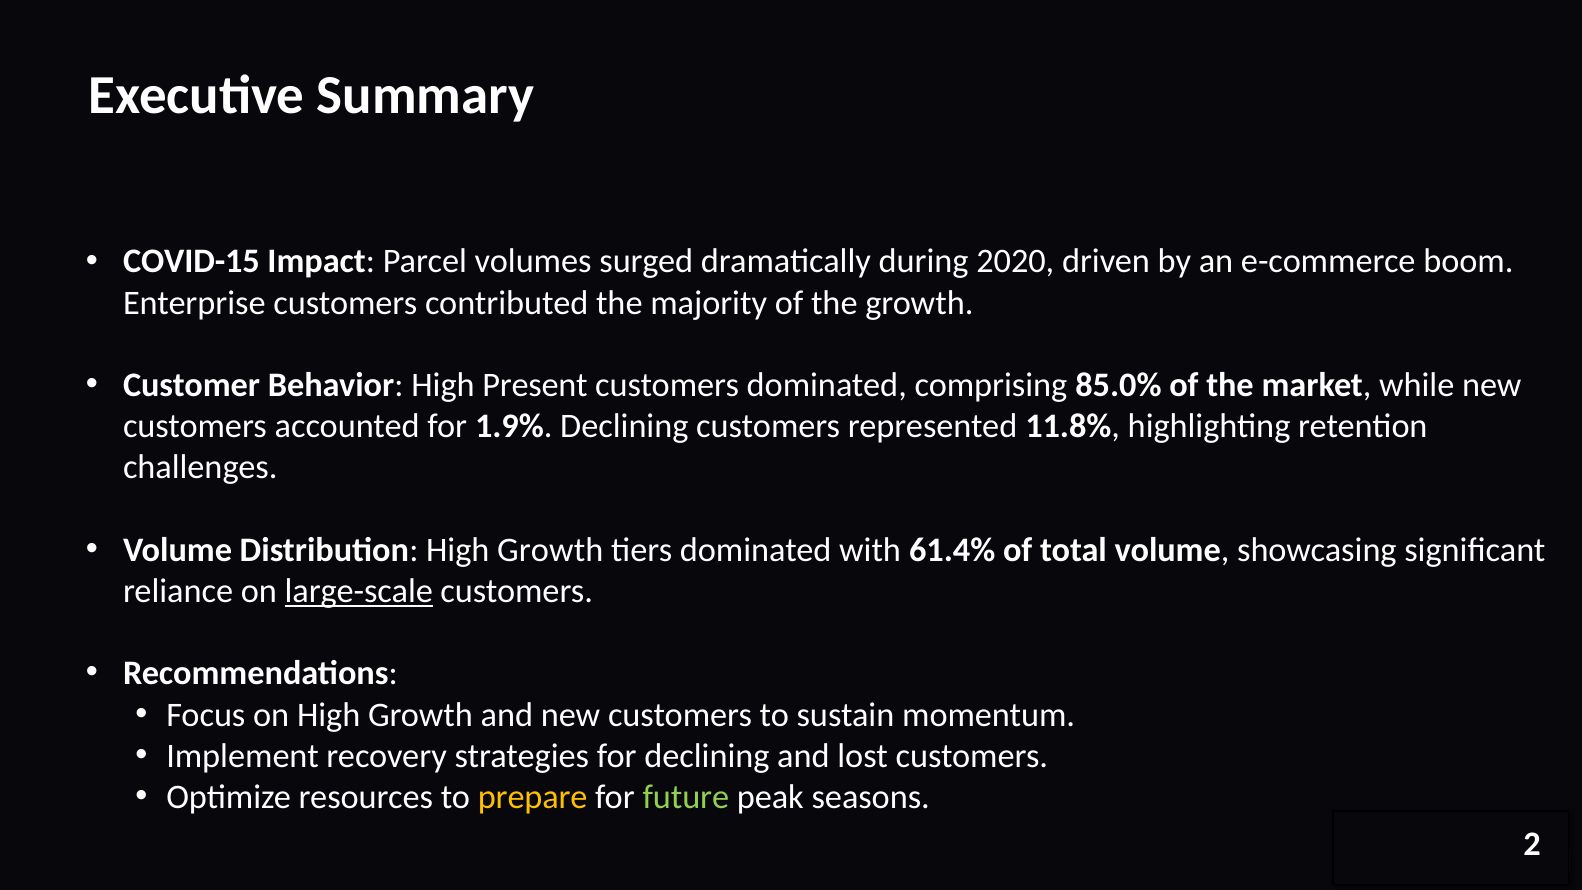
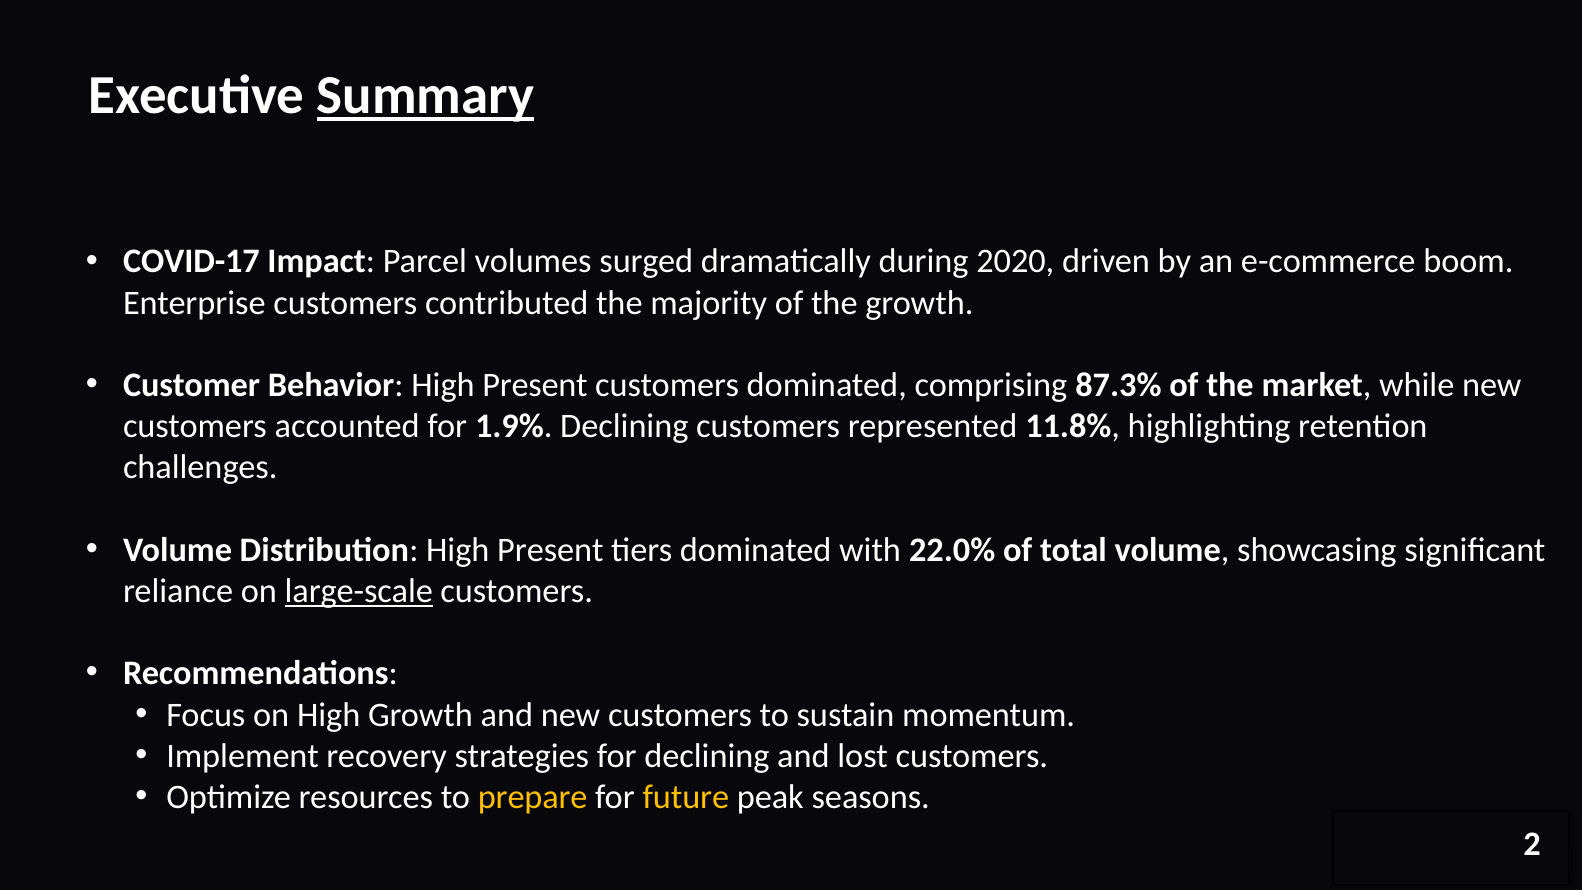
Summary underline: none -> present (425, 95)
COVID-15: COVID-15 -> COVID-17 (191, 262)
85.0%: 85.0% -> 87.3% (1118, 385)
Distribution High Growth: Growth -> Present (550, 550)
61.4%: 61.4% -> 22.0% (952, 550)
future colour: light green -> yellow (686, 797)
